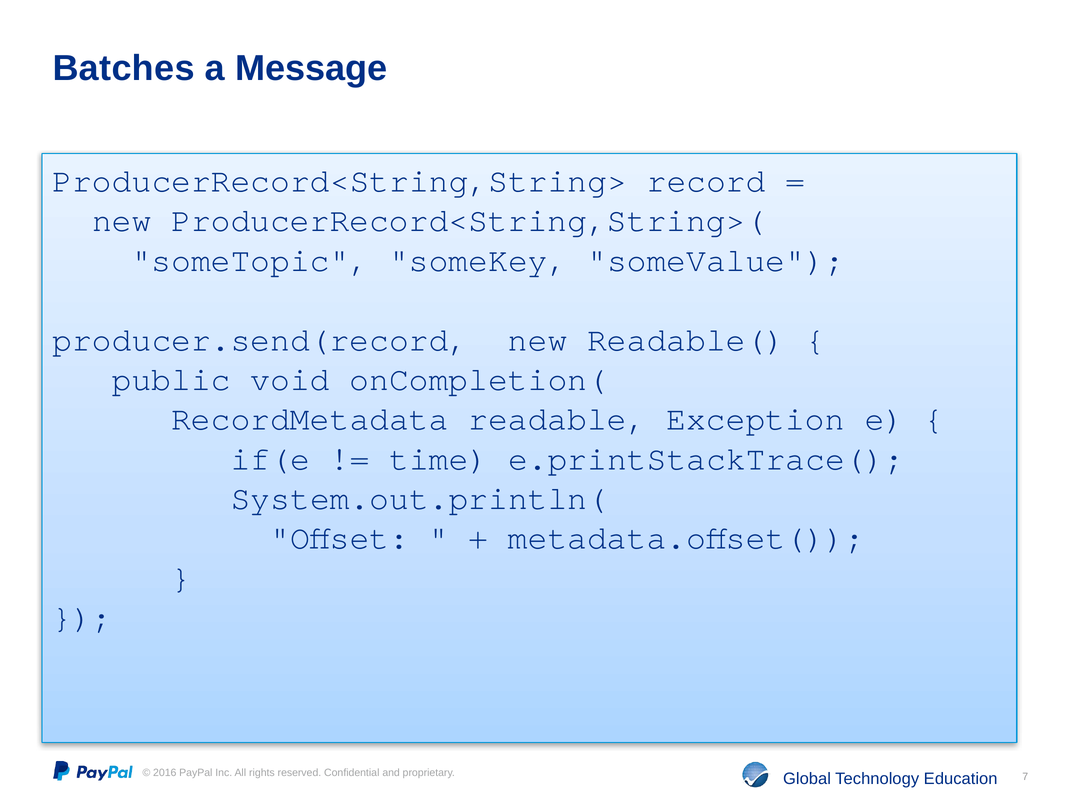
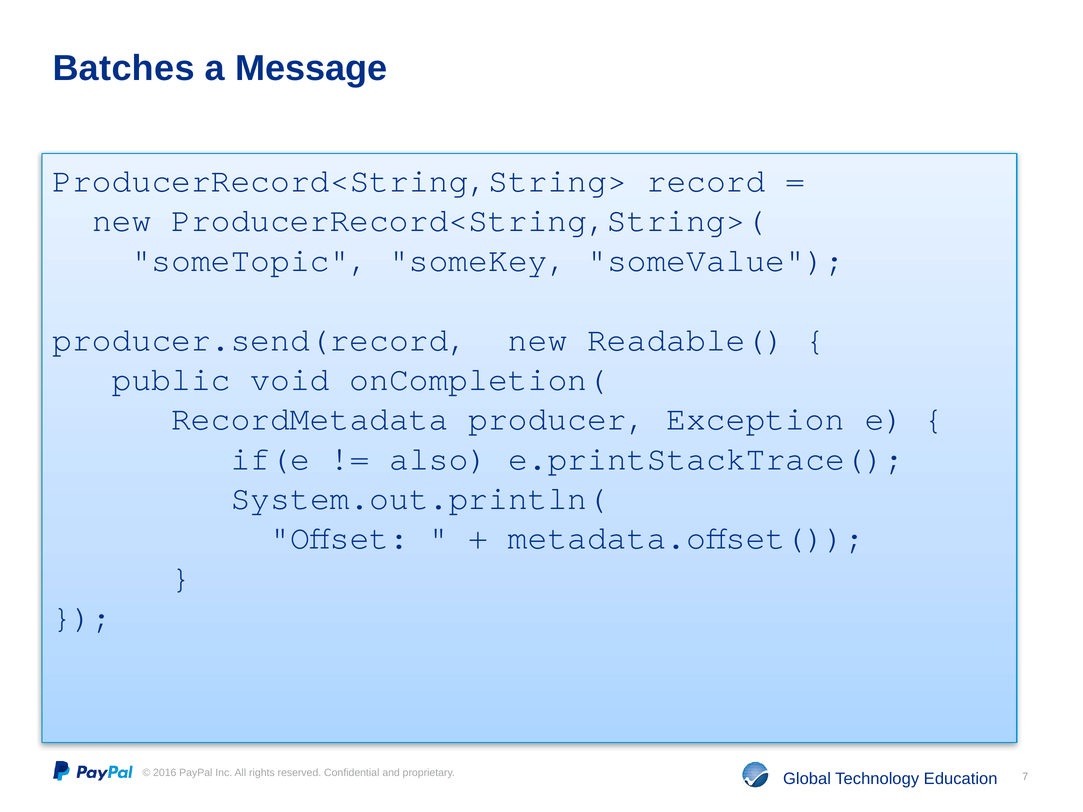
readable: readable -> producer (557, 419)
time: time -> also (439, 459)
